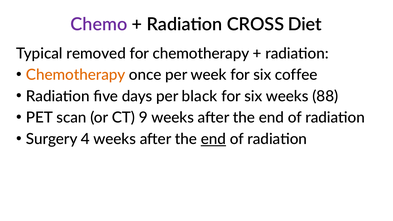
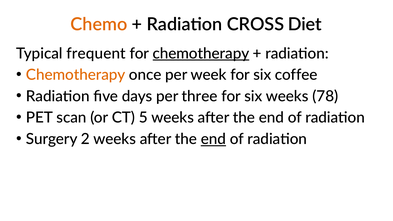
Chemo colour: purple -> orange (99, 24)
removed: removed -> frequent (96, 53)
chemotherapy underline: none -> present (201, 53)
black: black -> three (200, 96)
88: 88 -> 78 (325, 96)
9: 9 -> 5 (143, 118)
4: 4 -> 2 (85, 139)
